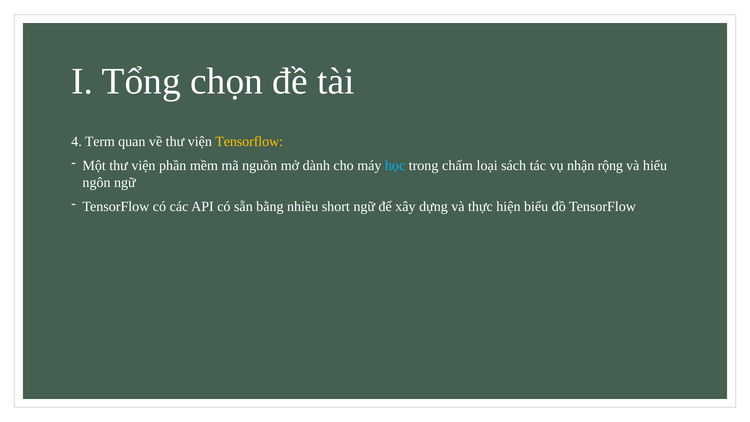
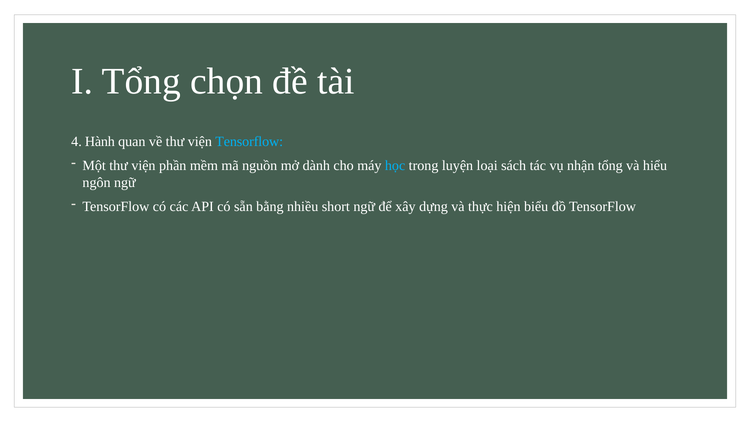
Term: Term -> Hành (100, 142)
Tensorflow colour: yellow -> light blue (249, 142)
chấm: chấm -> luyện (458, 166)
nhận rộng: rộng -> tổng (610, 166)
